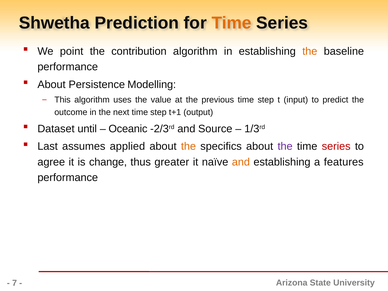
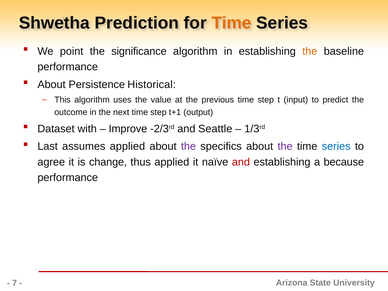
contribution: contribution -> significance (139, 51)
Modelling: Modelling -> Historical (152, 85)
until: until -> with (87, 129)
Oceanic: Oceanic -> Improve (128, 129)
Source: Source -> Seattle (215, 129)
the colour: orange -> purple (188, 146)
series colour: red -> blue (336, 146)
thus greater: greater -> applied (172, 162)
and colour: orange -> red (241, 162)
features: features -> because (344, 162)
